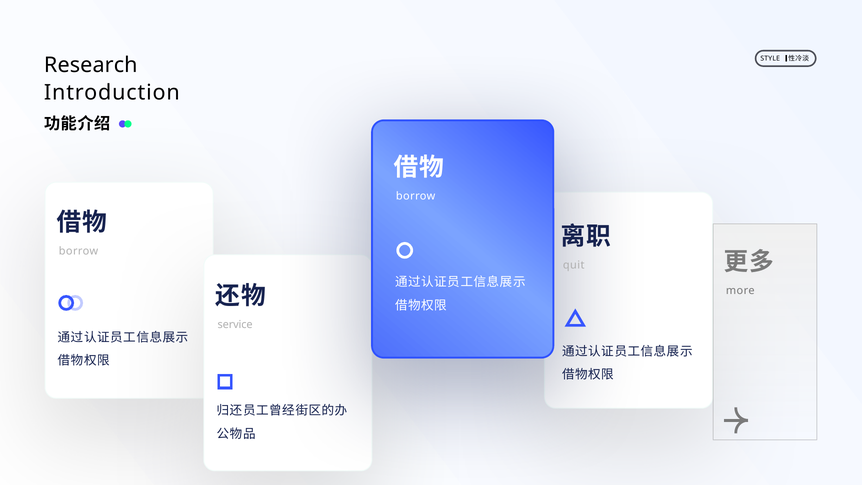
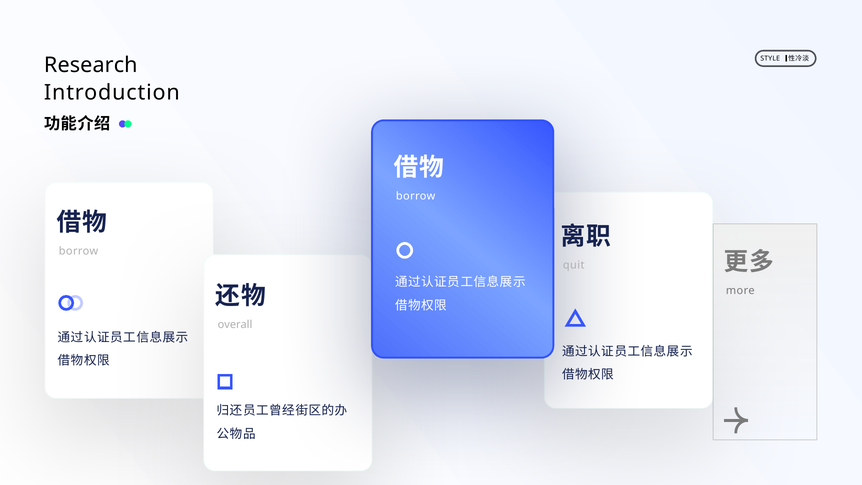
service: service -> overall (235, 324)
